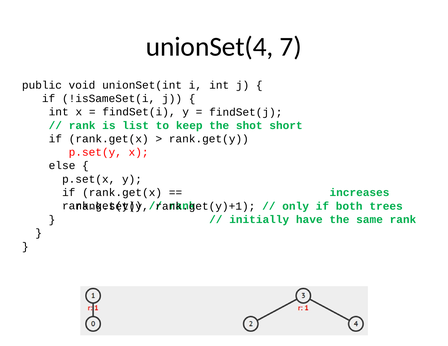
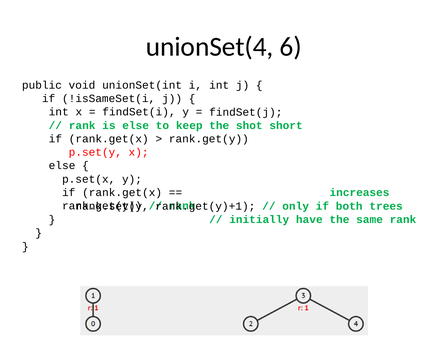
7: 7 -> 6 (291, 47)
is list: list -> else (136, 125)
